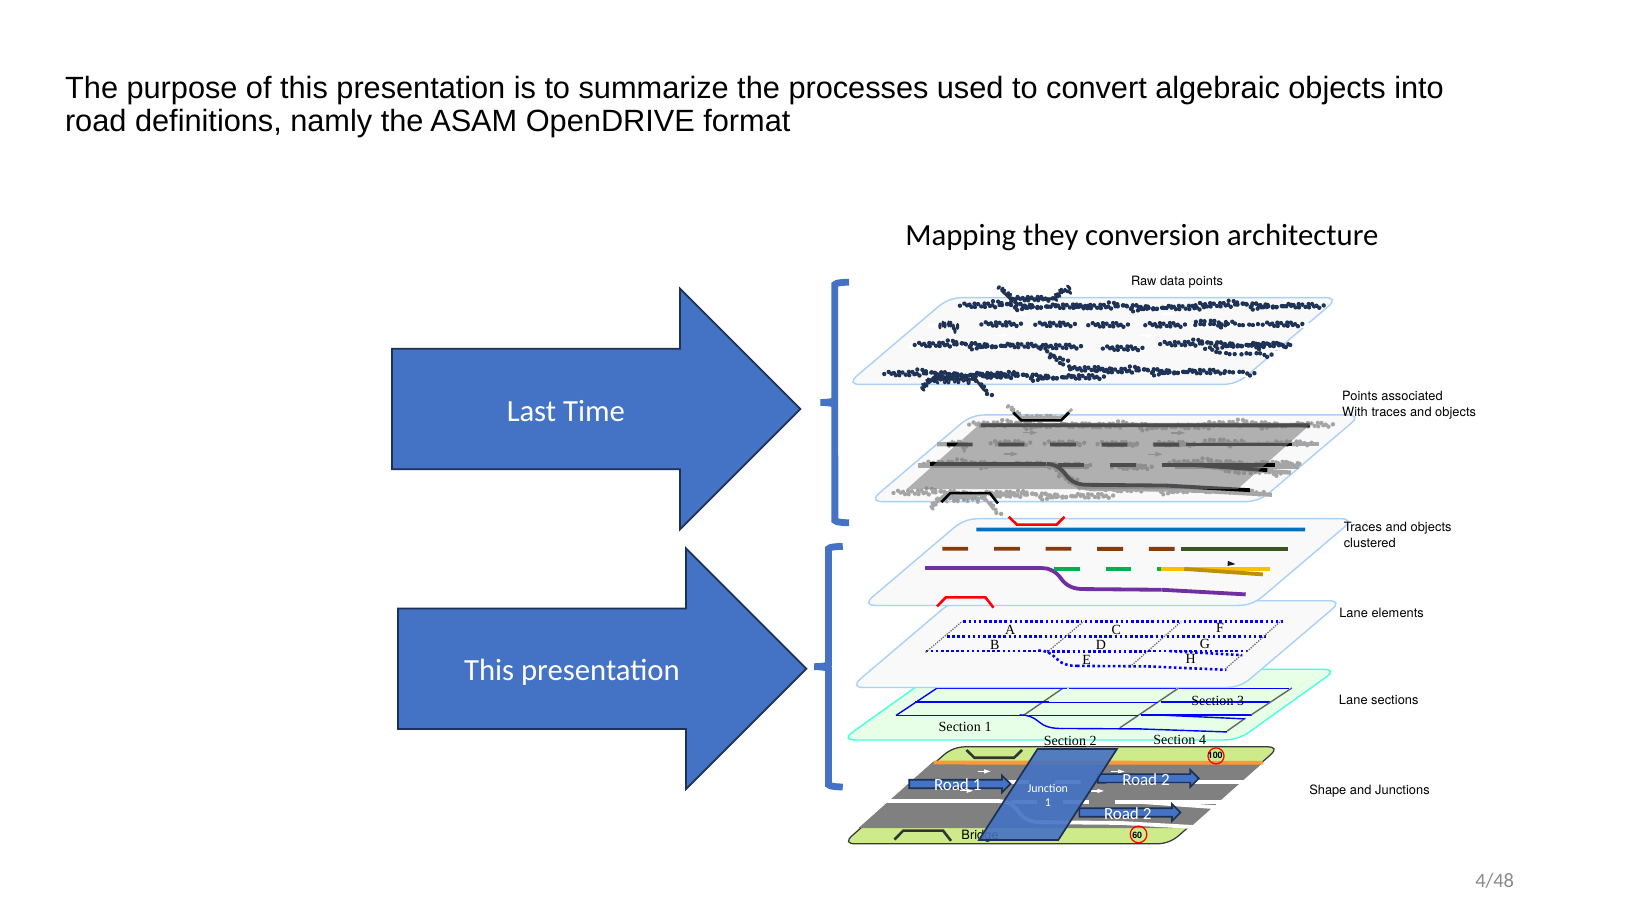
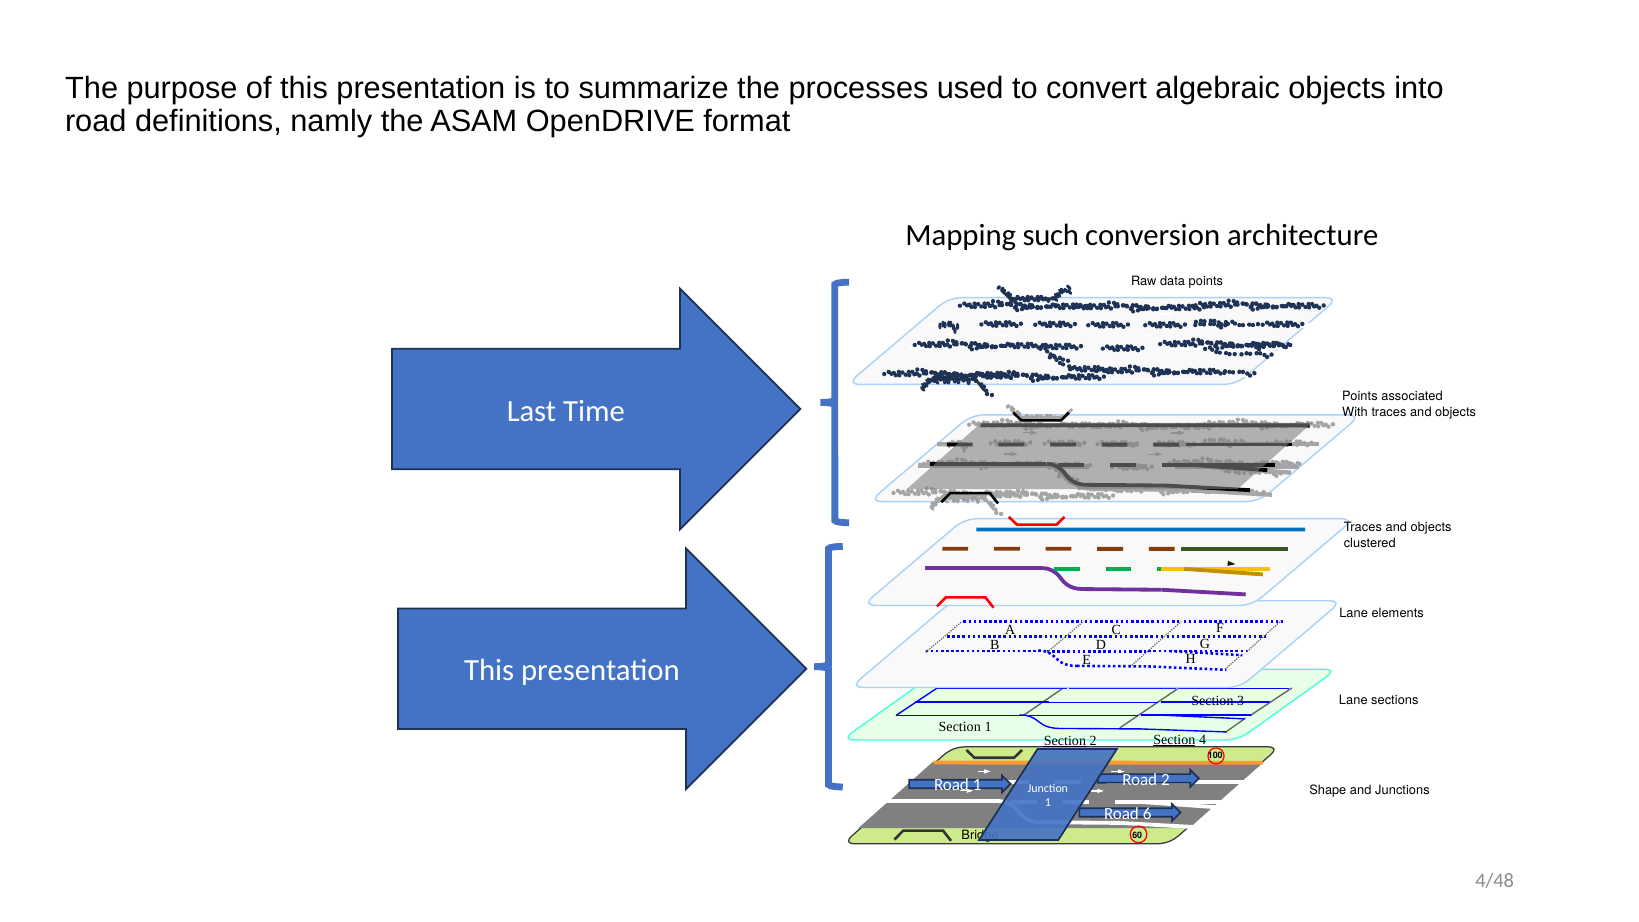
they: they -> such (1051, 236)
Section underline: none -> present (1174, 739)
2: 2 -> 6 (1147, 814)
